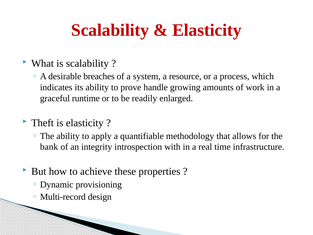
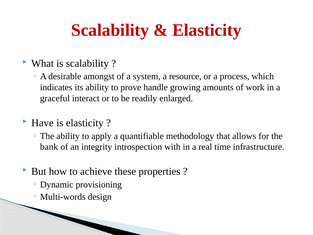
breaches: breaches -> amongst (99, 76)
runtime: runtime -> interact (86, 98)
Theft: Theft -> Have (42, 123)
Multi-record: Multi-record -> Multi-words (63, 197)
